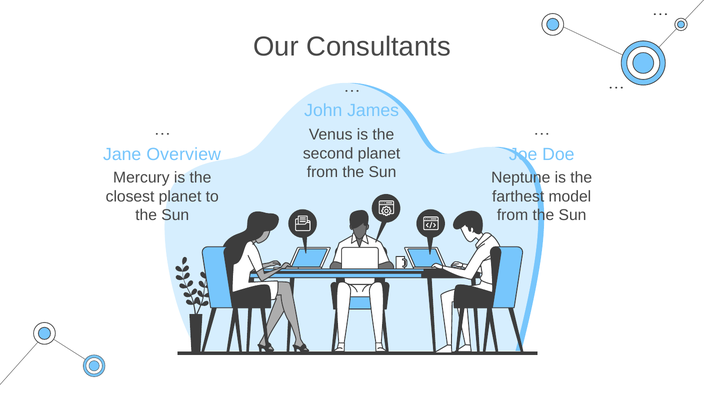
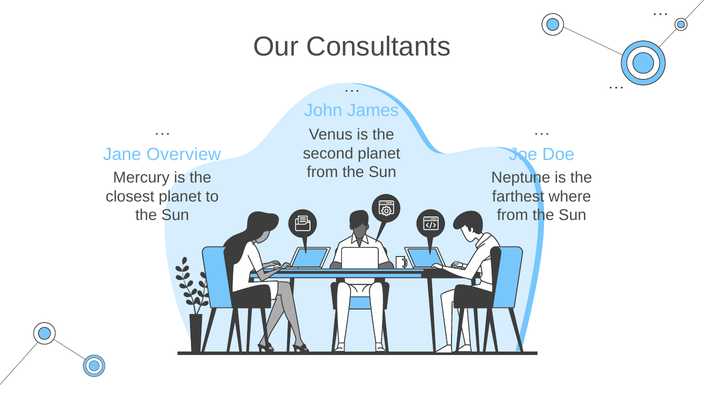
model: model -> where (570, 196)
